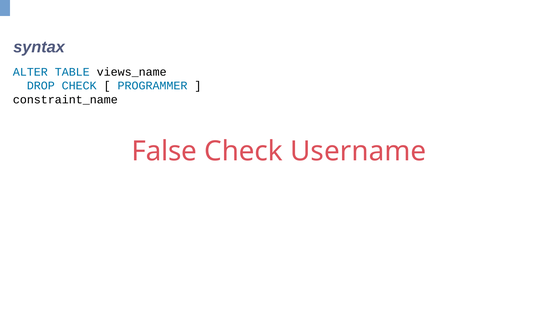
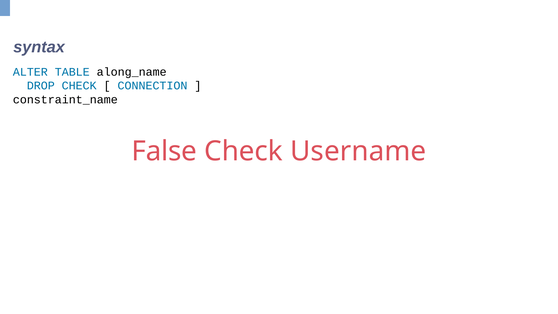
views_name: views_name -> along_name (132, 72)
PROGRAMMER: PROGRAMMER -> CONNECTION (153, 86)
